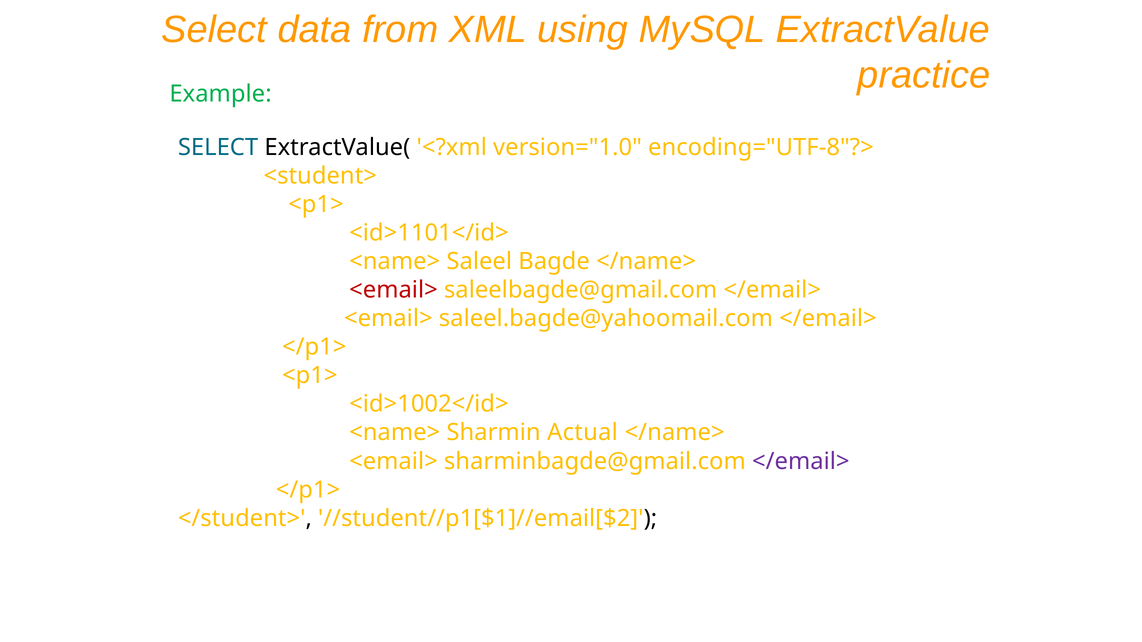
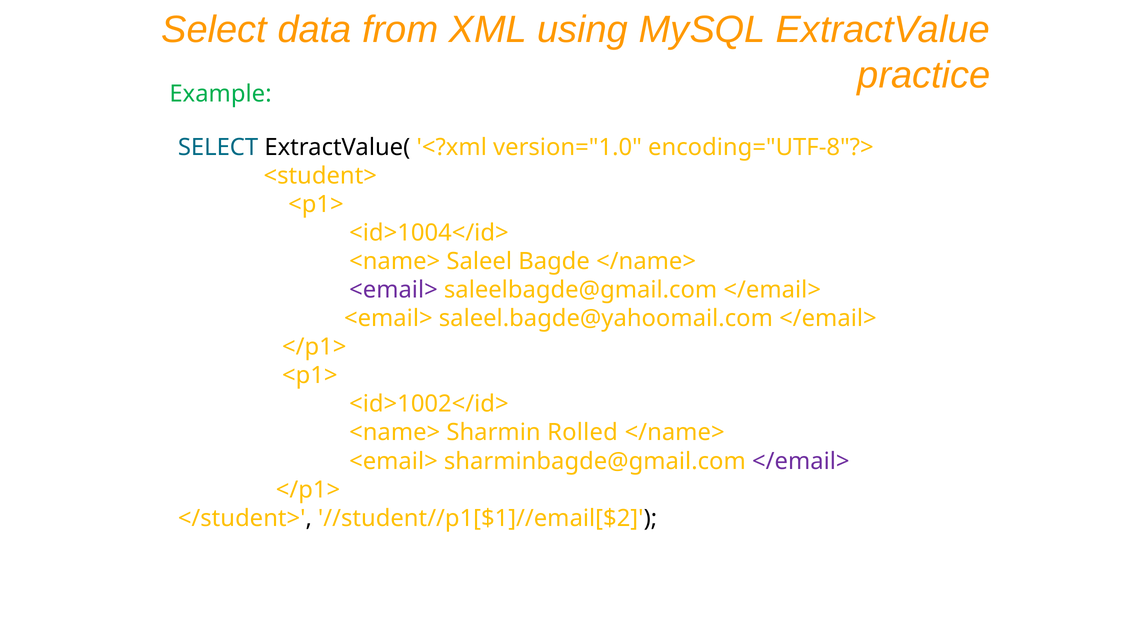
<id>1101</id>: <id>1101</id> -> <id>1004</id> (429, 233)
<email> colour: red -> purple (393, 290)
Actual: Actual -> Rolled (583, 433)
